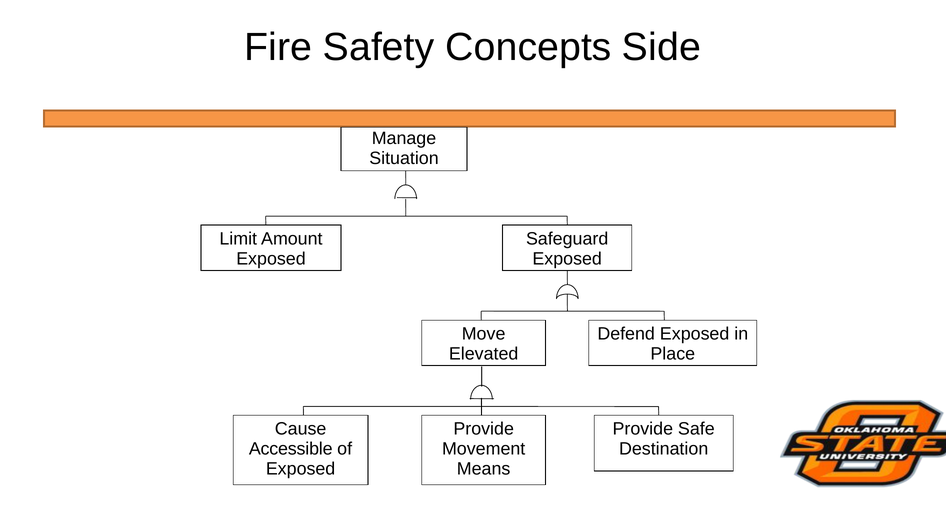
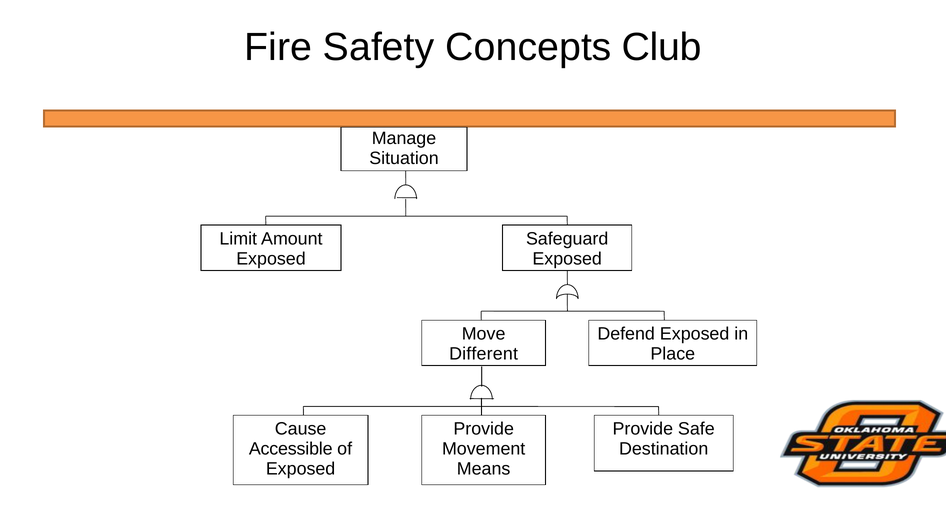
Side: Side -> Club (662, 47)
Elevated: Elevated -> Different (484, 354)
